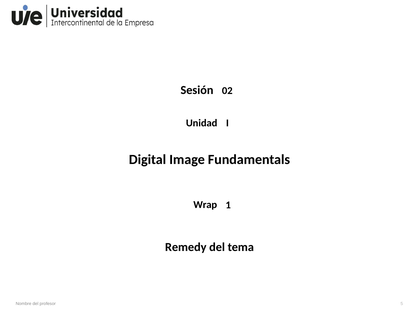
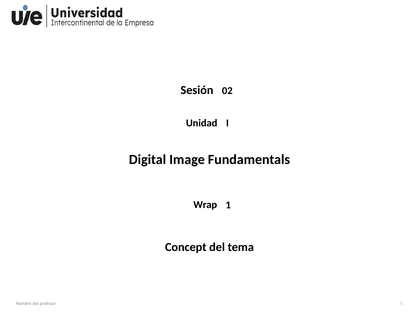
Remedy: Remedy -> Concept (186, 247)
